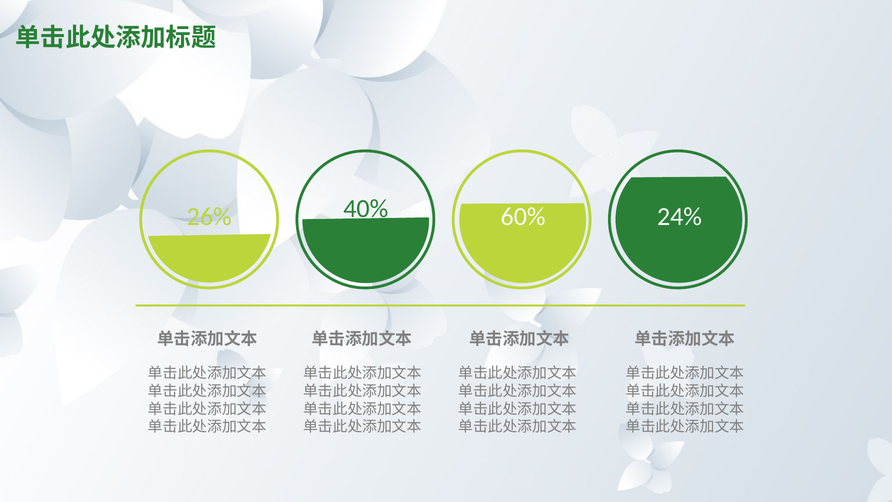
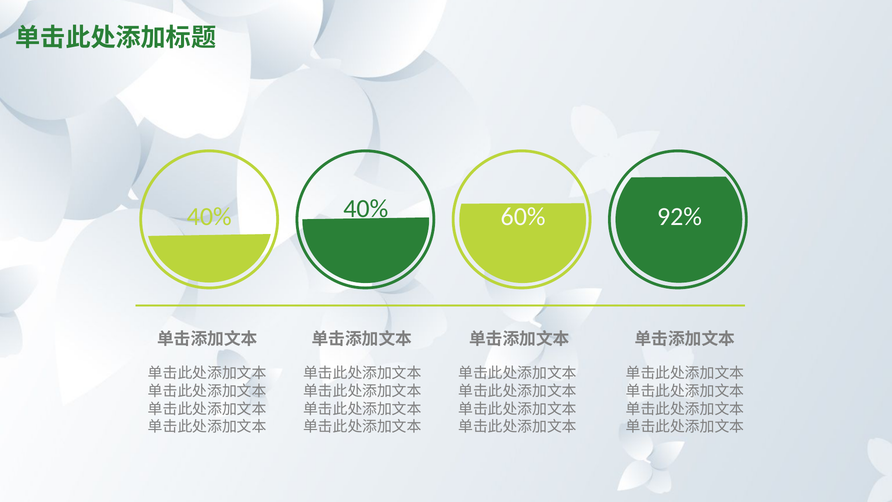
26%: 26% -> 40% (209, 217)
24%: 24% -> 92% (680, 217)
